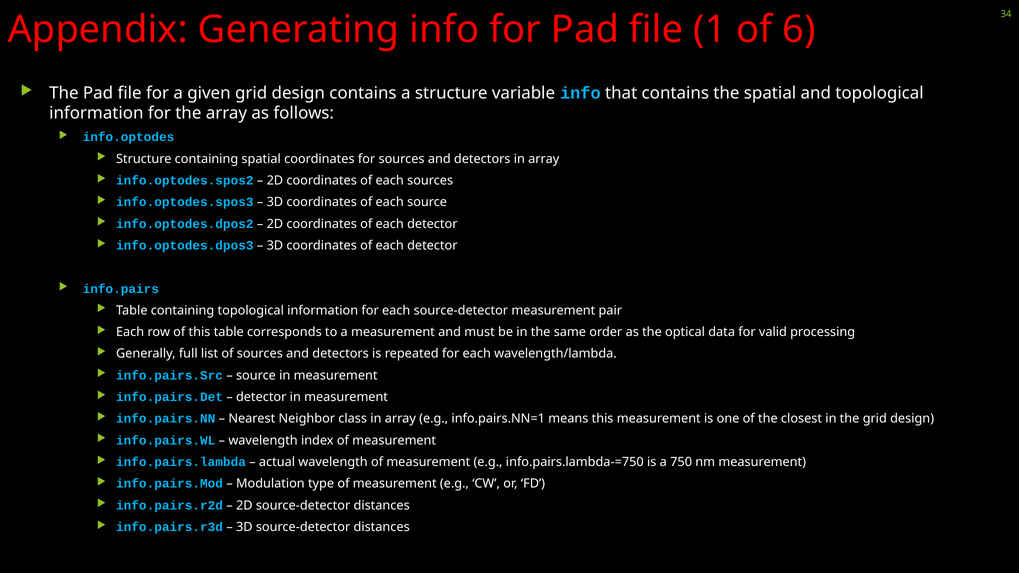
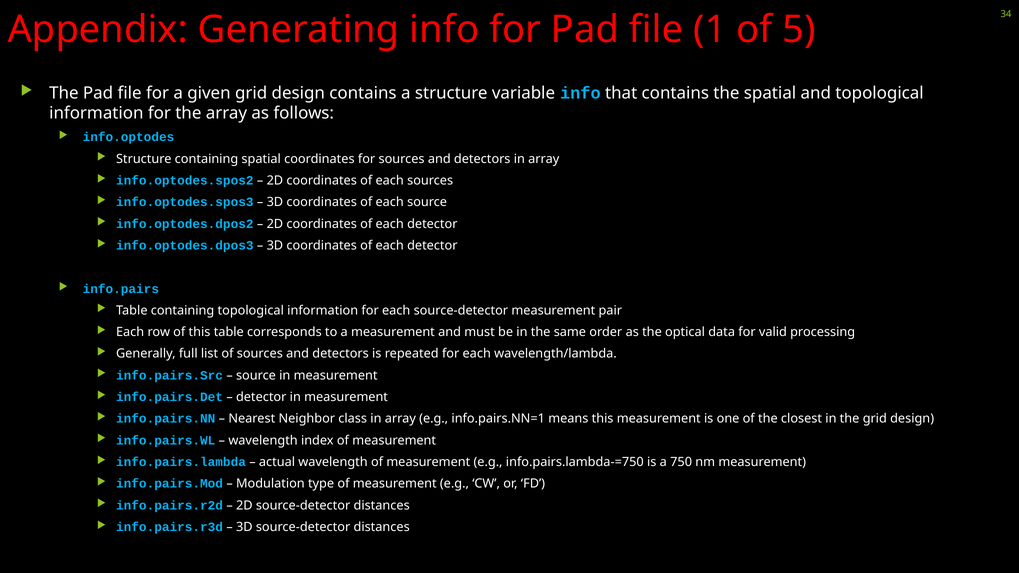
6: 6 -> 5 (799, 30)
